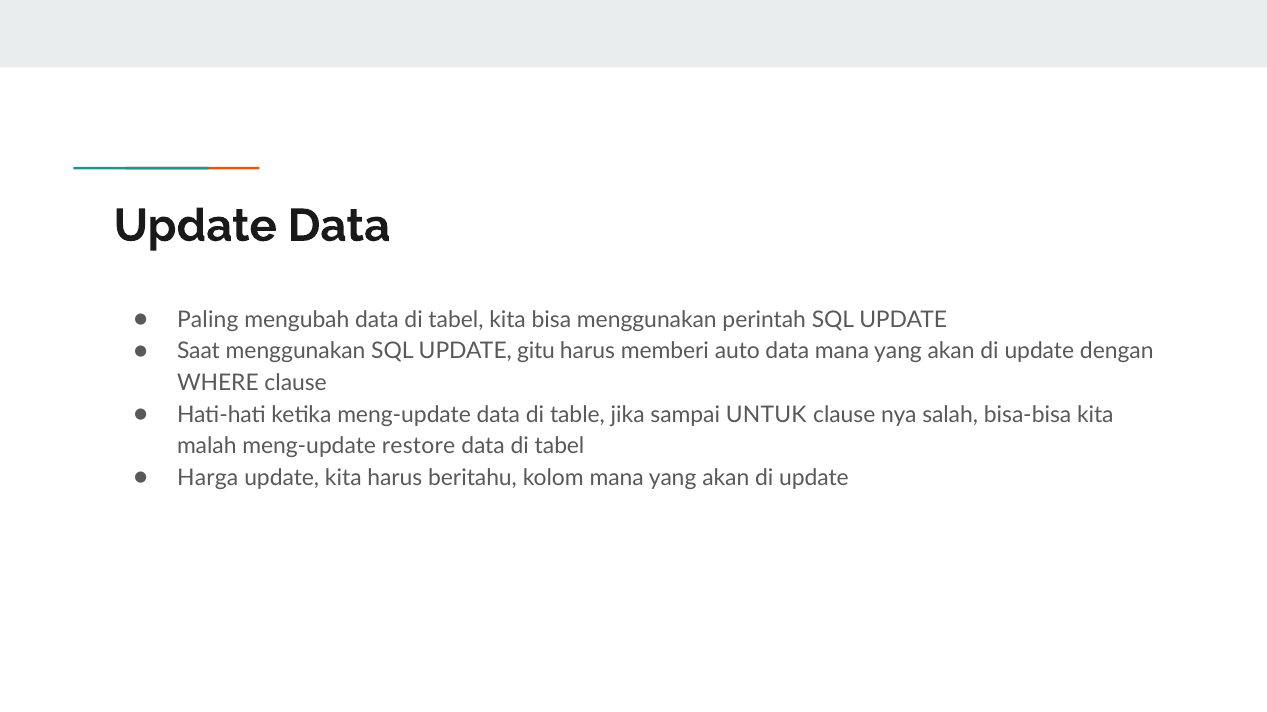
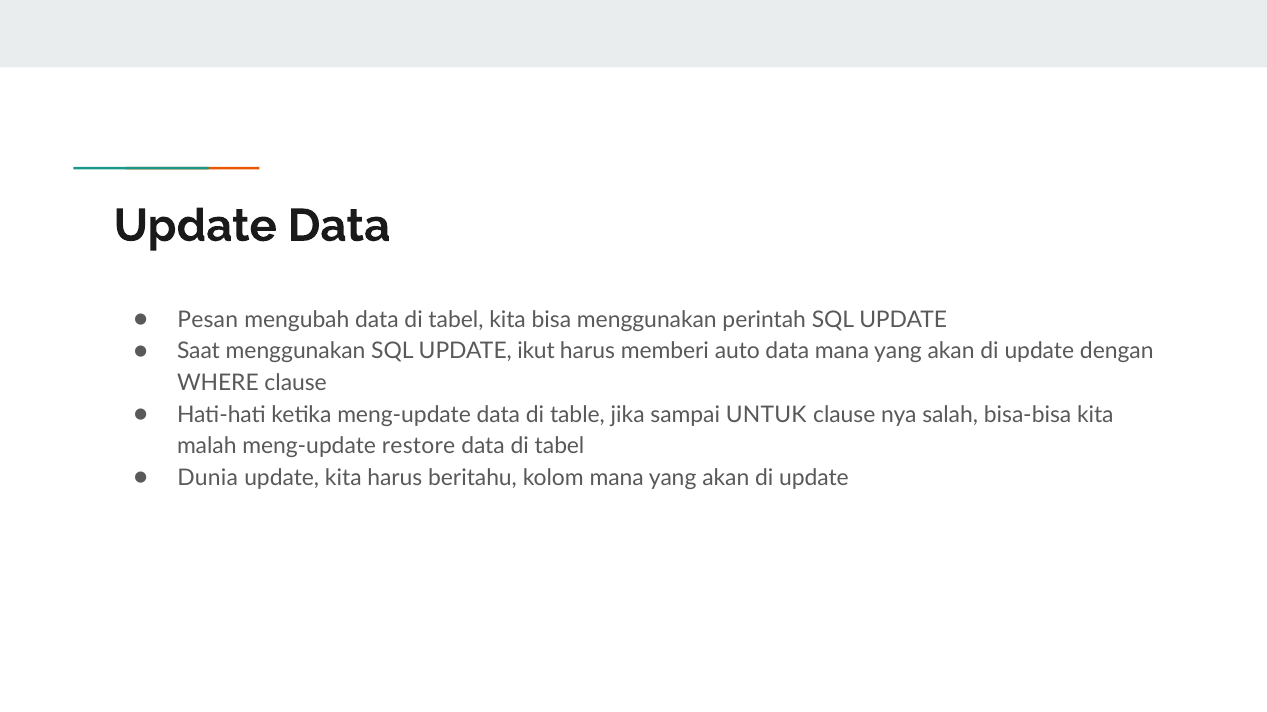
Paling: Paling -> Pesan (208, 320)
gitu: gitu -> ikut (536, 352)
Harga: Harga -> Dunia (208, 478)
